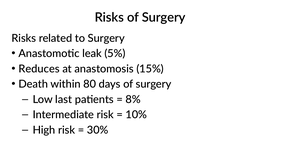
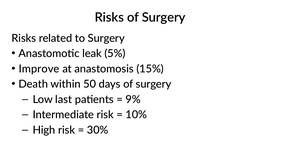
Reduces: Reduces -> Improve (39, 69)
80: 80 -> 50 (90, 84)
8%: 8% -> 9% (133, 99)
